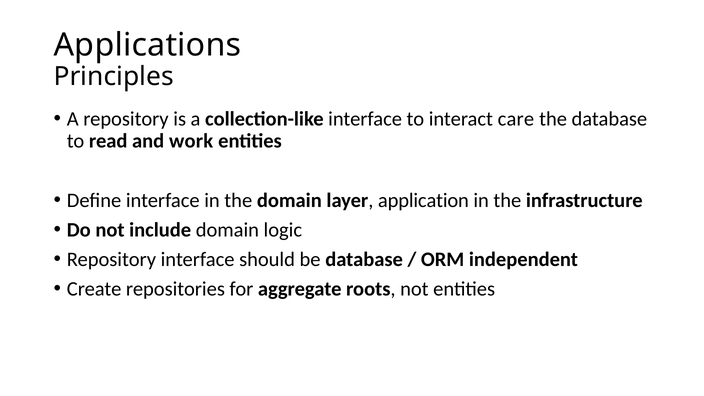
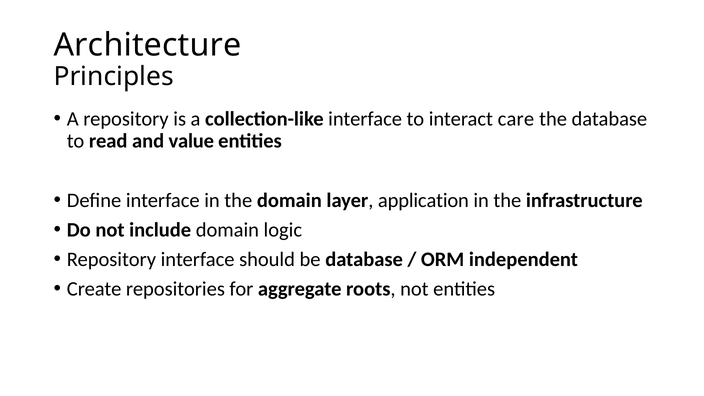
Applications: Applications -> Architecture (148, 45)
work: work -> value (191, 141)
